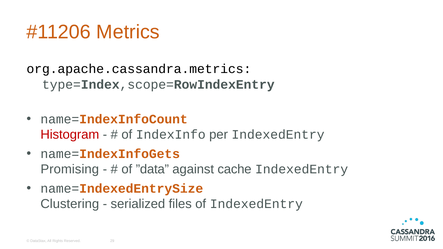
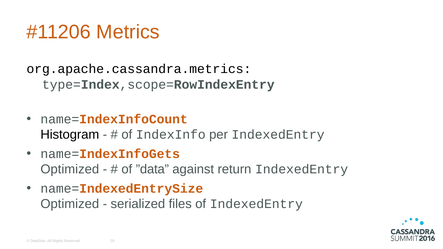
Histogram colour: red -> black (70, 135)
Promising: Promising -> Optimized (70, 169)
cache: cache -> return (234, 169)
Clustering: Clustering -> Optimized (70, 204)
